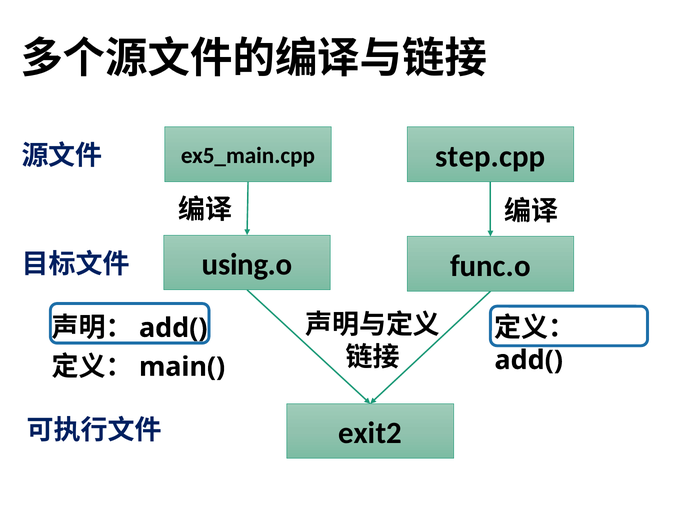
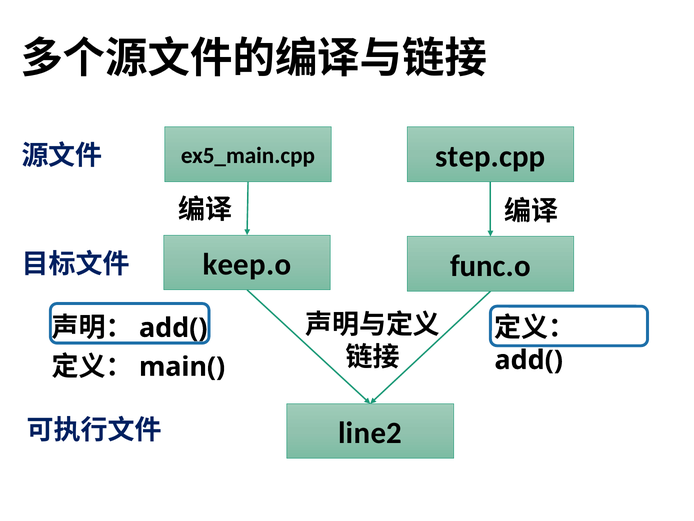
using.o: using.o -> keep.o (247, 264)
exit2: exit2 -> line2 (370, 433)
